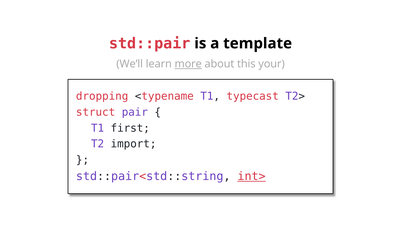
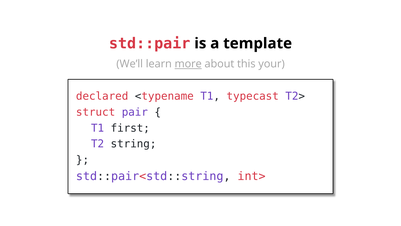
dropping: dropping -> declared (102, 96)
import: import -> string (134, 144)
int> underline: present -> none (252, 176)
